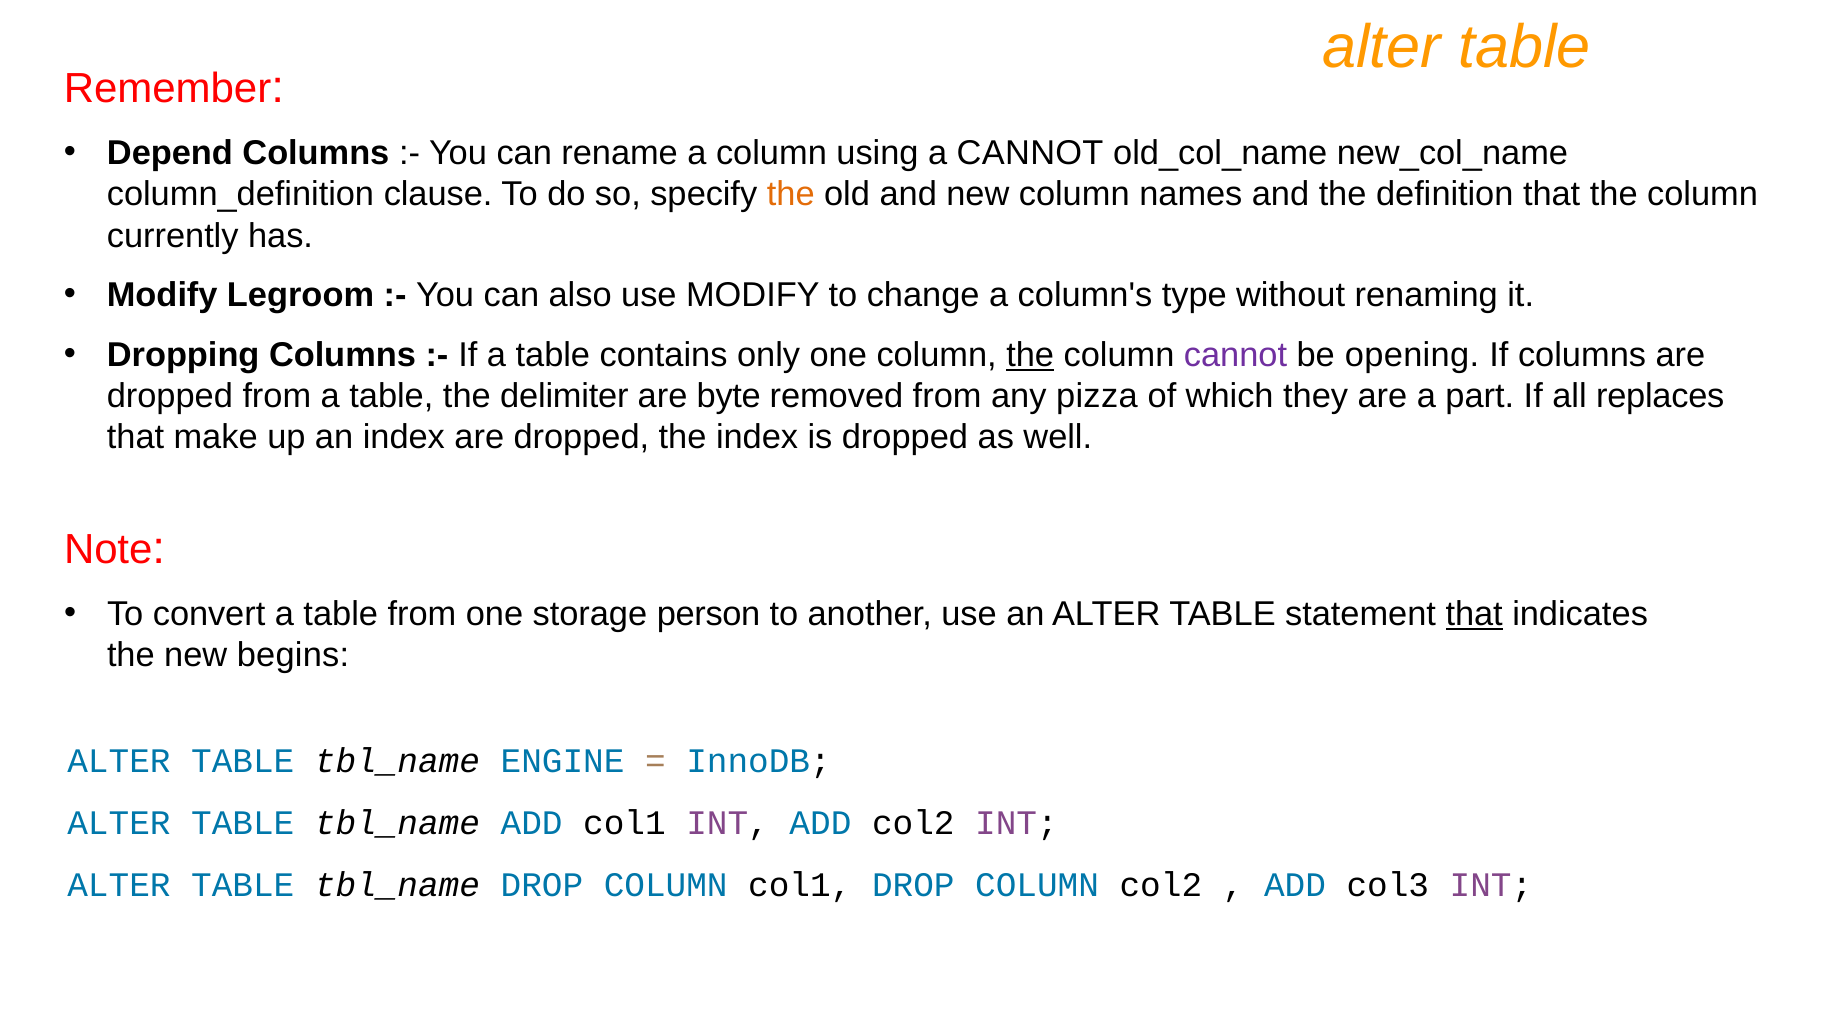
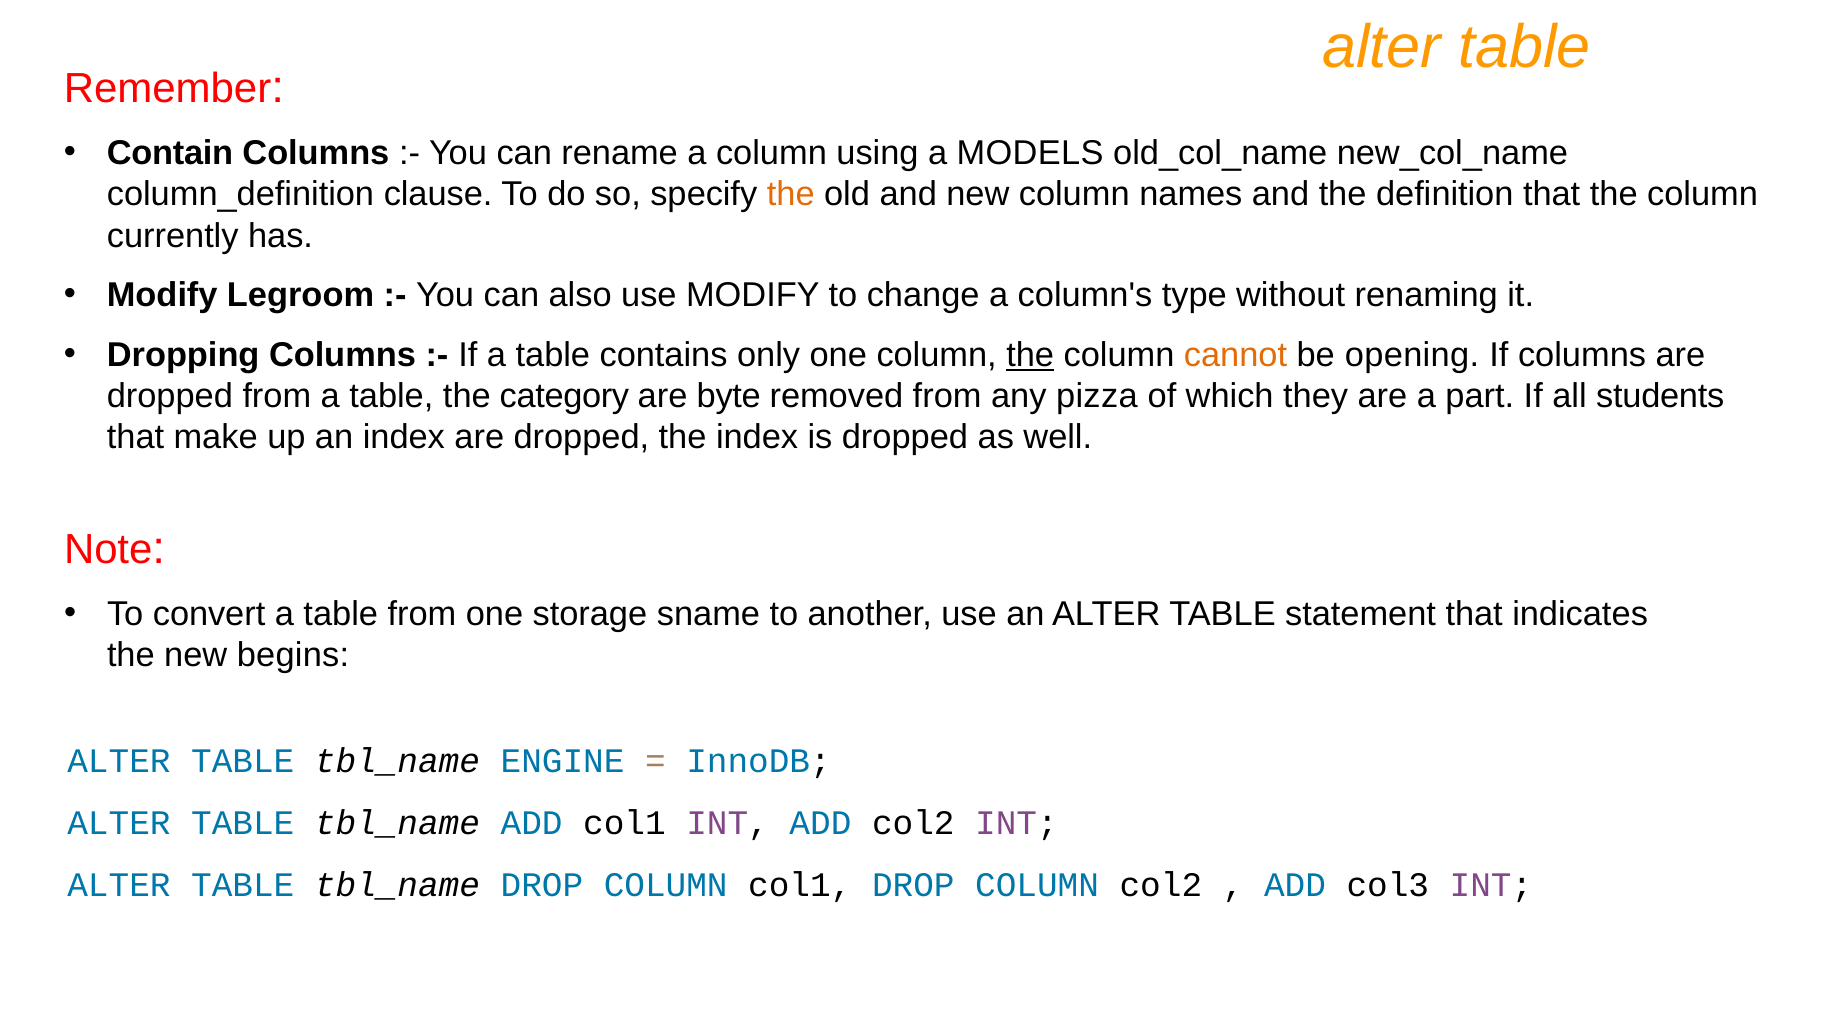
Depend: Depend -> Contain (170, 153)
a CANNOT: CANNOT -> MODELS (1030, 153)
cannot colour: purple -> orange (1235, 355)
delimiter: delimiter -> category (564, 396)
replaces: replaces -> students (1660, 396)
person: person -> sname (708, 614)
that underline: present -> none (1474, 614)
